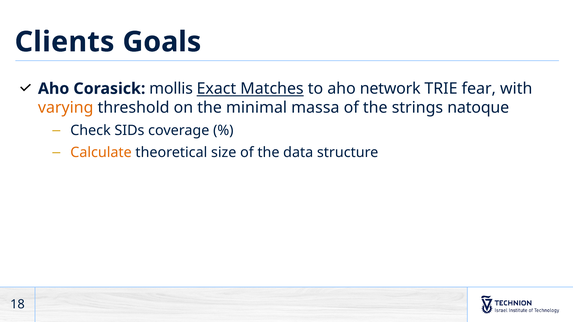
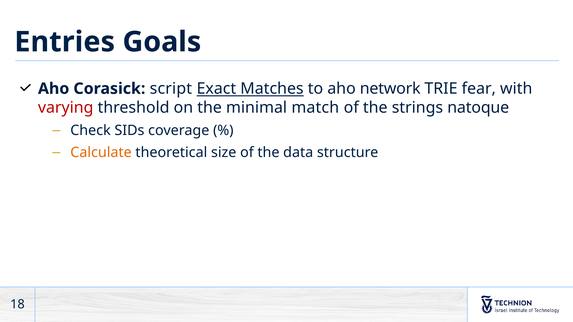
Clients: Clients -> Entries (65, 42)
mollis: mollis -> script (171, 89)
varying colour: orange -> red (66, 108)
massa: massa -> match (315, 108)
